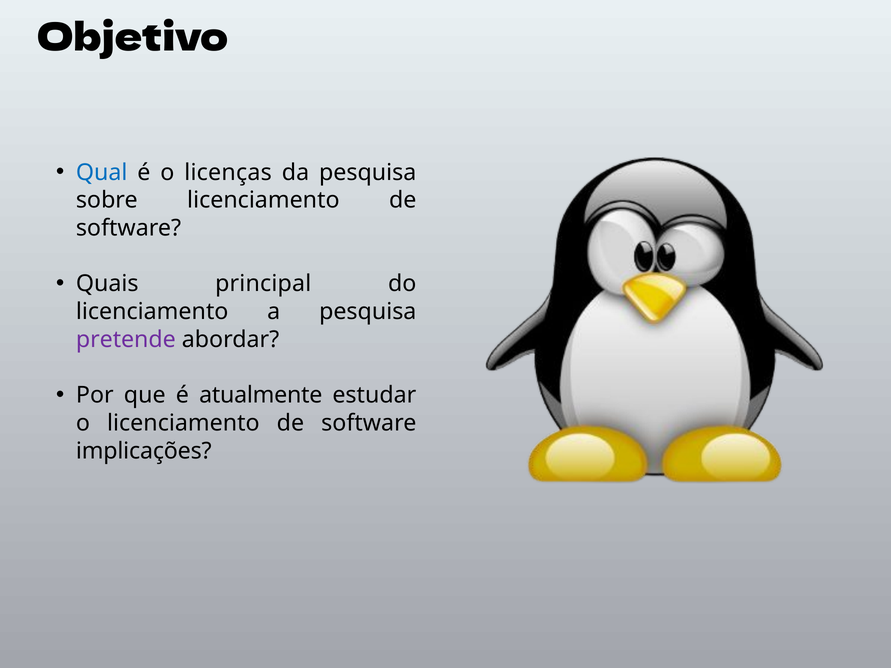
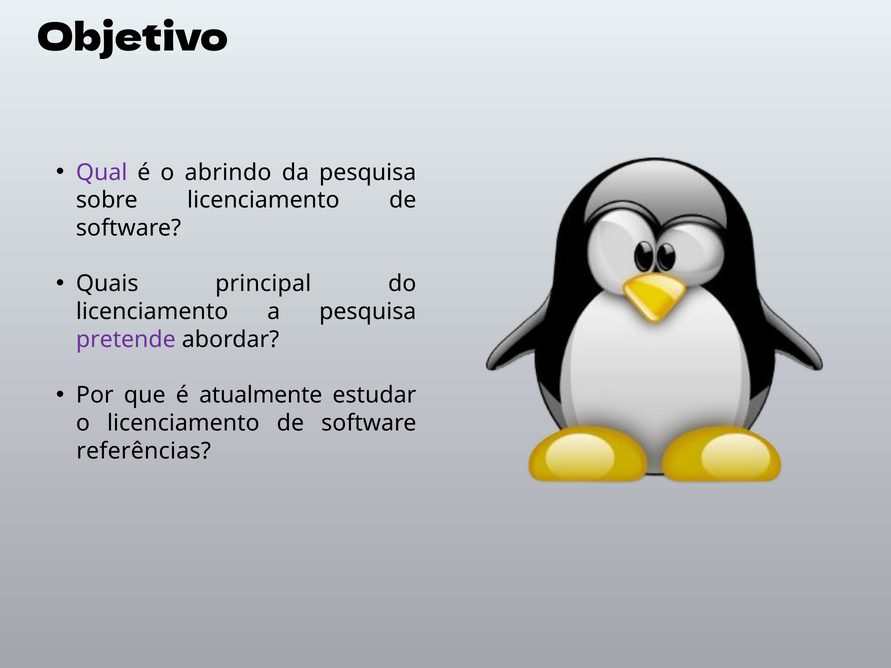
Qual colour: blue -> purple (102, 173)
licenças: licenças -> abrindo (228, 173)
implicações: implicações -> referências (144, 451)
